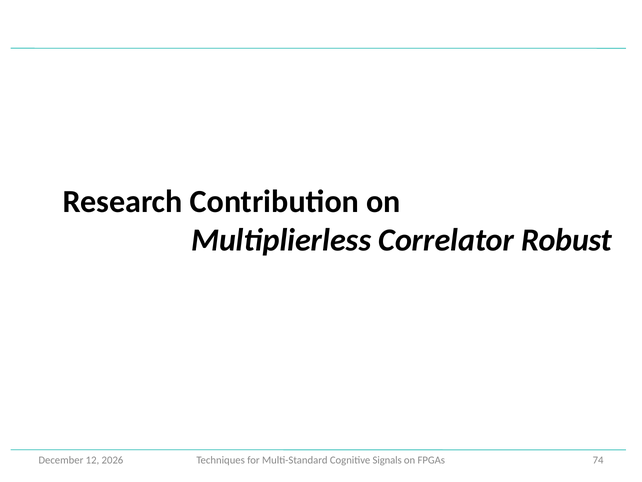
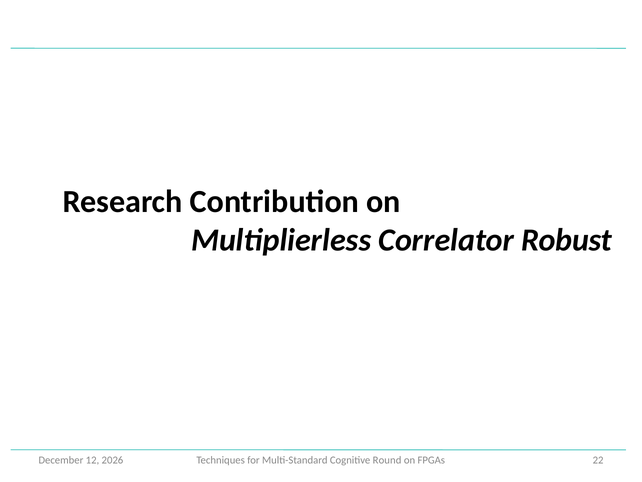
Signals: Signals -> Round (387, 460)
74: 74 -> 22 (598, 460)
